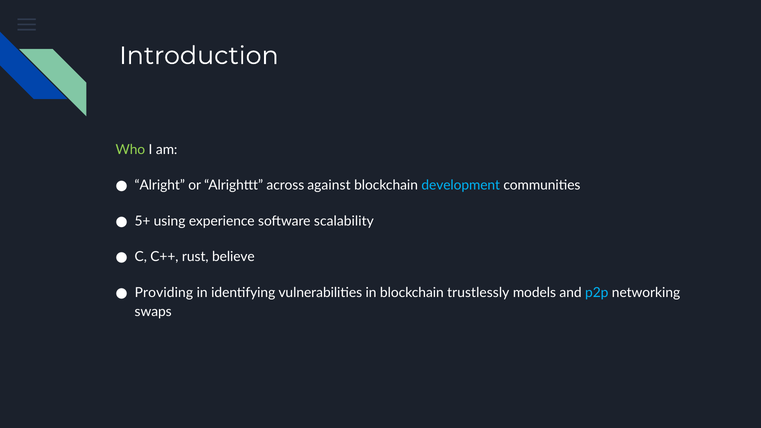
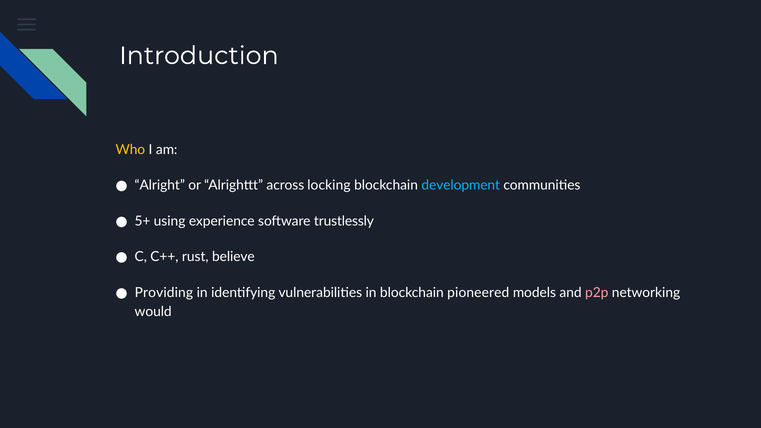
Who colour: light green -> yellow (130, 150)
against: against -> locking (329, 185)
scalability: scalability -> trustlessly (344, 221)
trustlessly: trustlessly -> pioneered (478, 293)
p2p colour: light blue -> pink (597, 293)
swaps: swaps -> would (153, 312)
